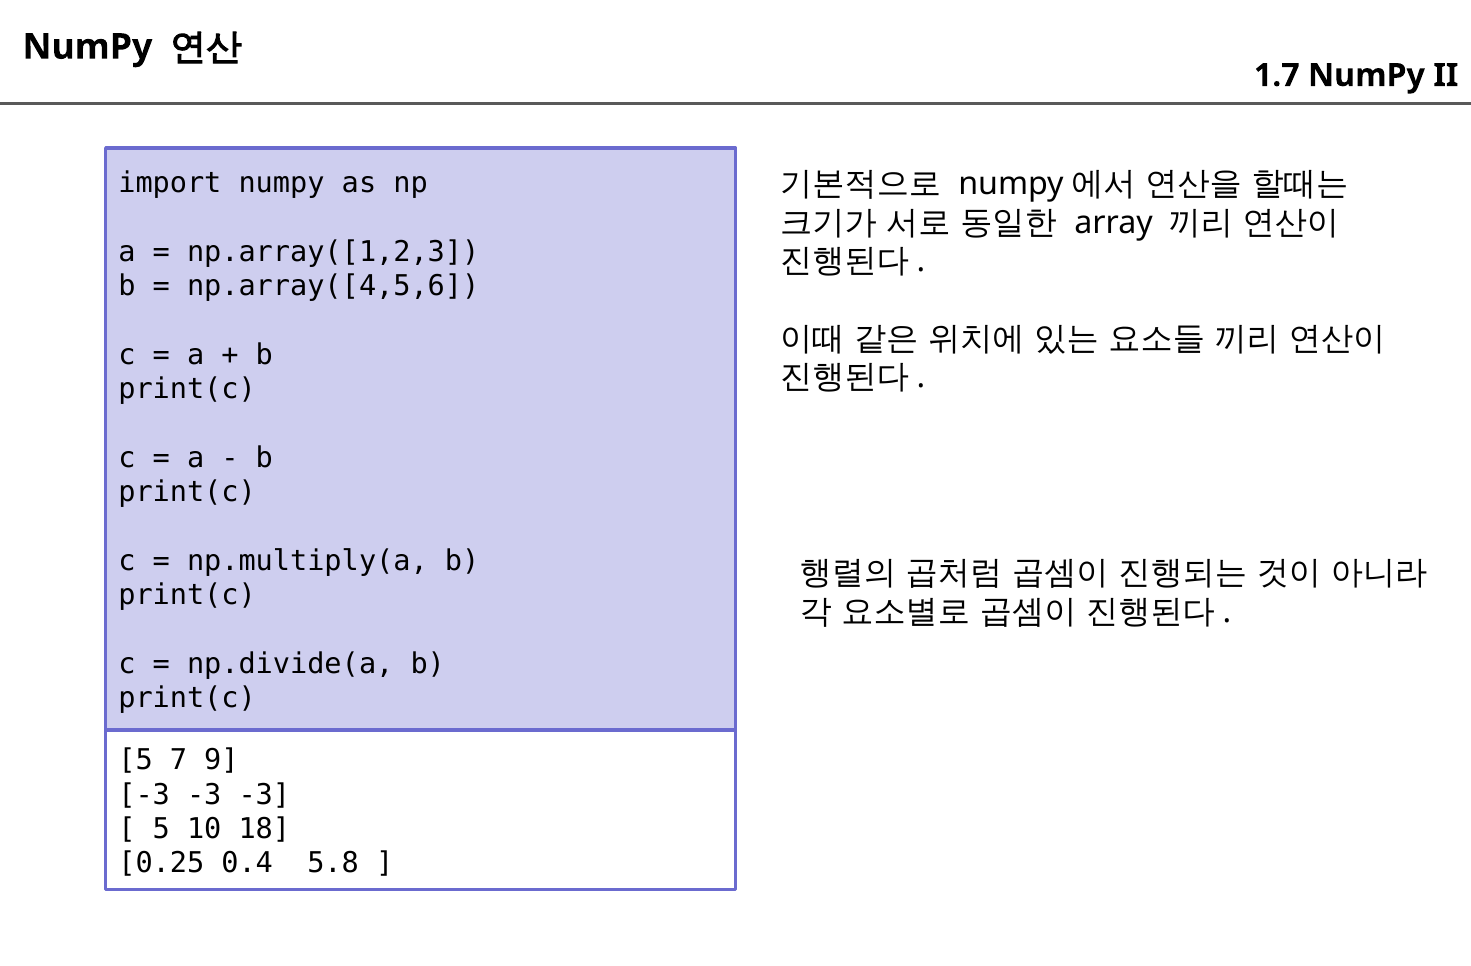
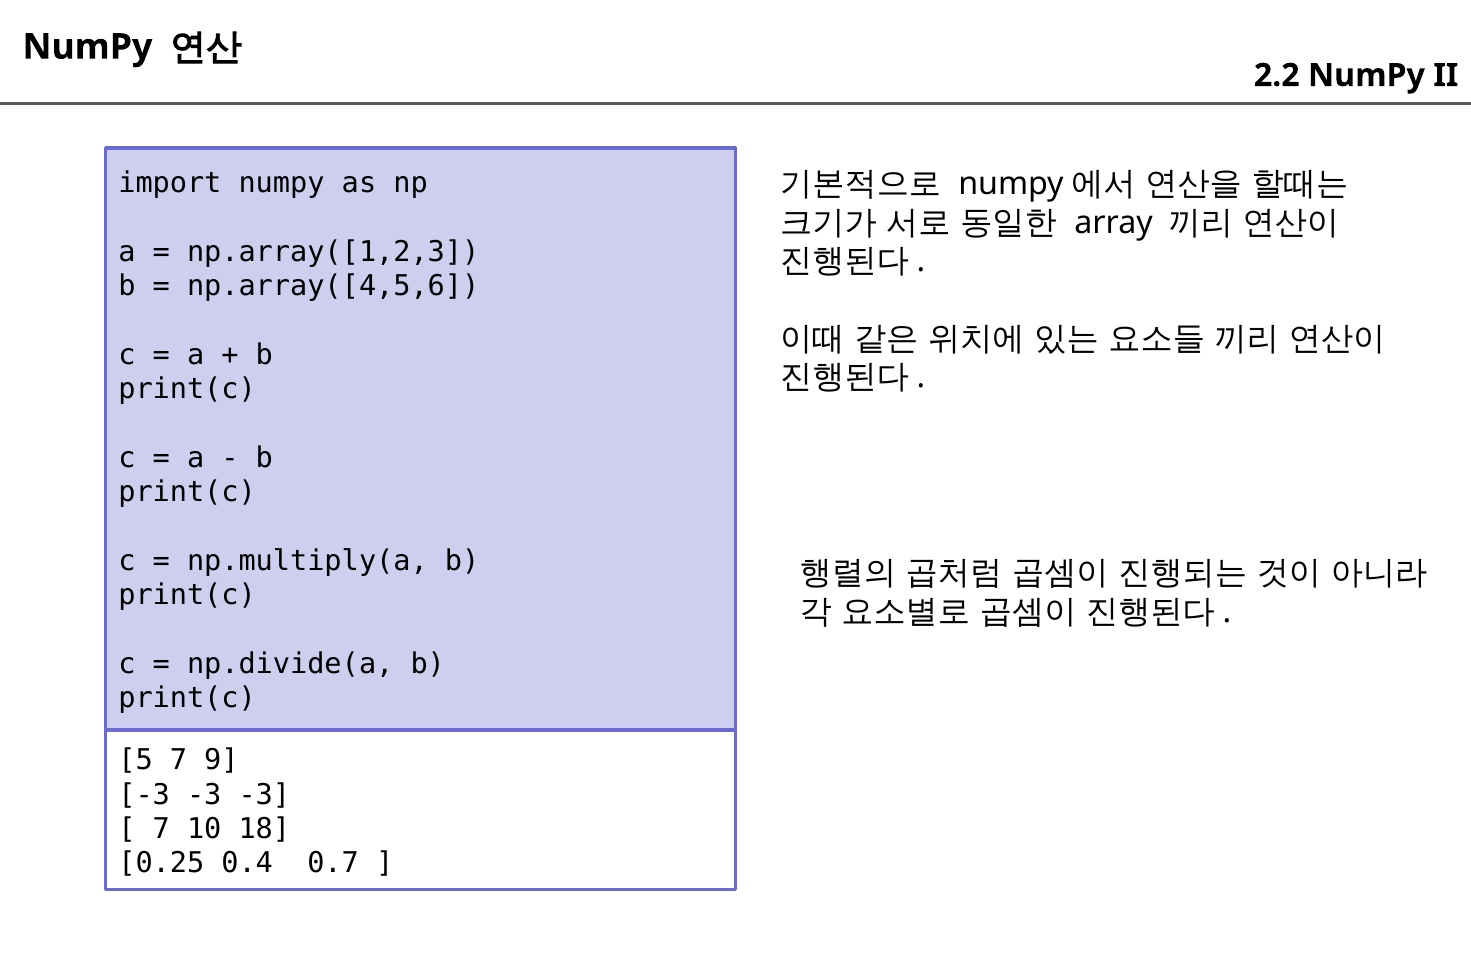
1.7: 1.7 -> 2.2 (1277, 75)
5: 5 -> 7 (161, 829)
5.8: 5.8 -> 0.7 (333, 864)
